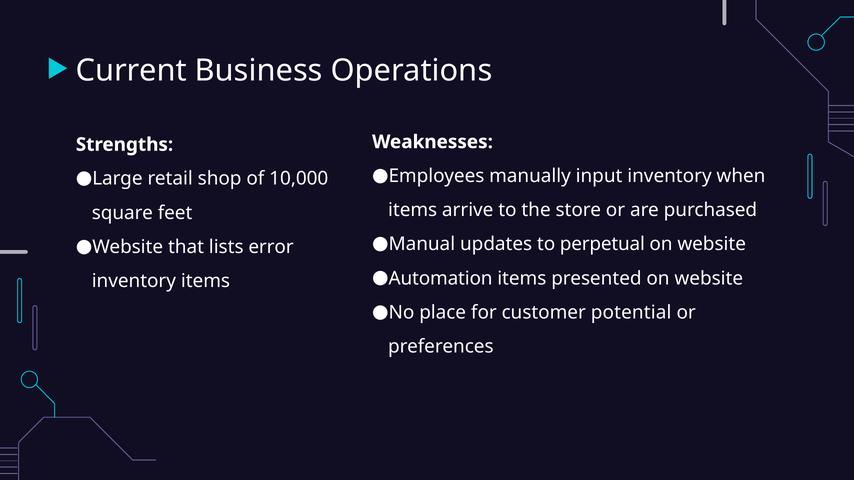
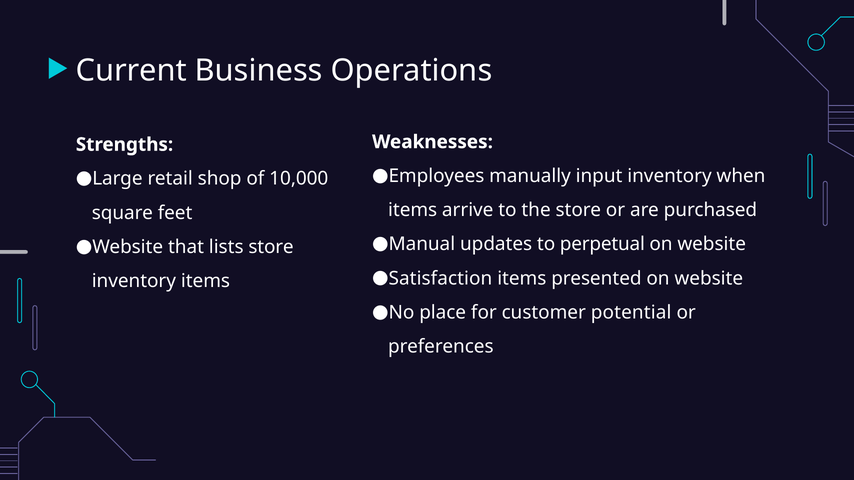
lists error: error -> store (271, 247)
Automation: Automation -> Satisfaction (440, 279)
